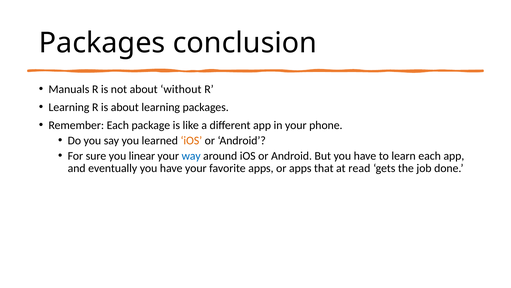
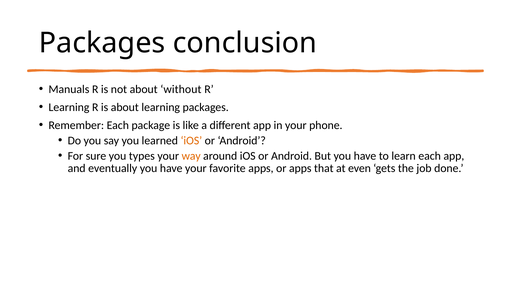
linear: linear -> types (142, 156)
way colour: blue -> orange (191, 156)
read: read -> even (359, 168)
